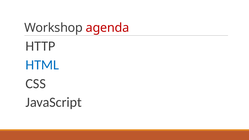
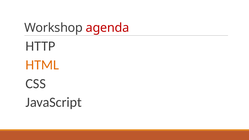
HTML colour: blue -> orange (42, 65)
